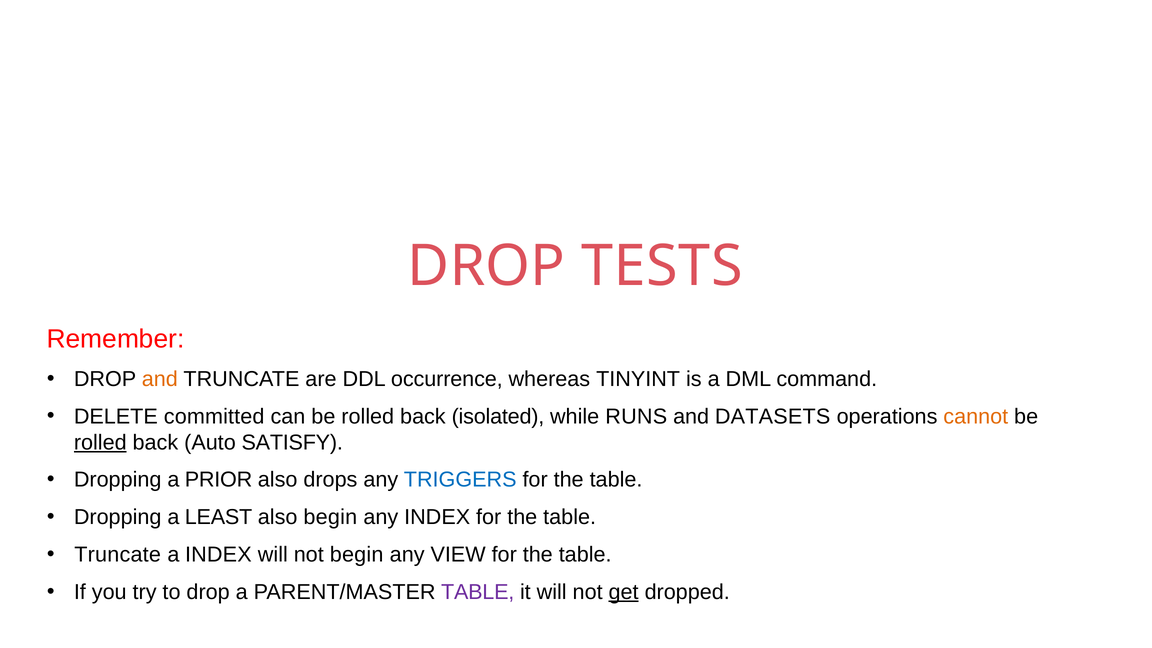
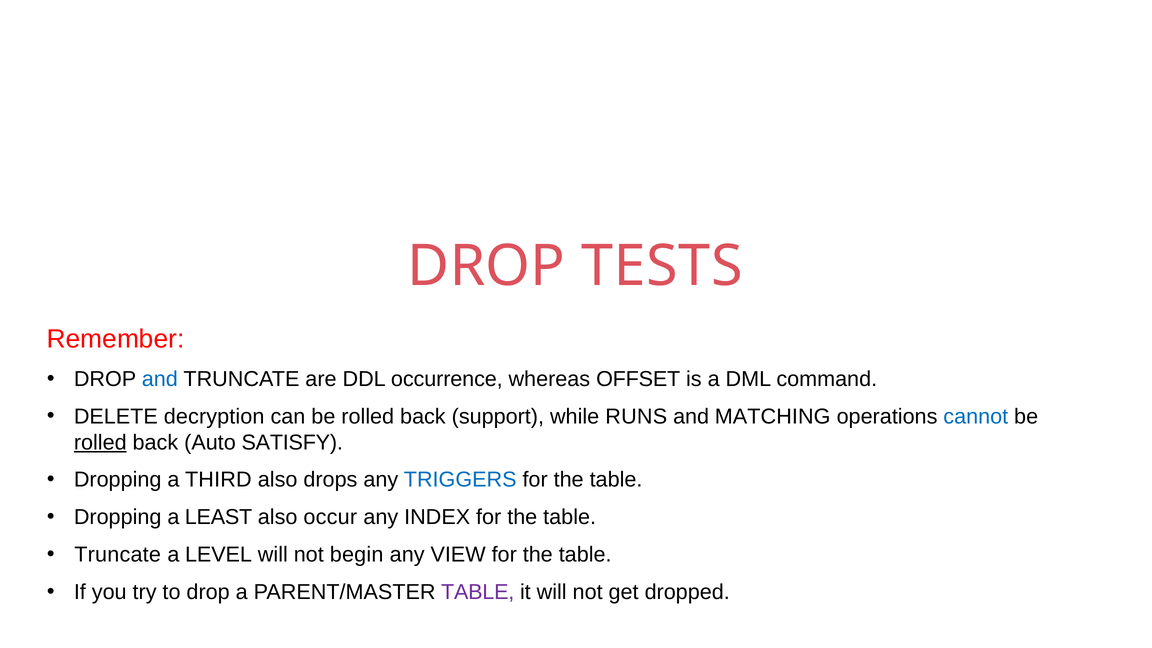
and colour: orange -> blue (160, 379)
TINYINT: TINYINT -> OFFSET (638, 379)
committed: committed -> decryption (214, 417)
isolated: isolated -> support (498, 417)
DATASETS: DATASETS -> MATCHING (773, 417)
cannot colour: orange -> blue (976, 417)
PRIOR: PRIOR -> THIRD (218, 480)
also begin: begin -> occur (330, 517)
a INDEX: INDEX -> LEVEL (218, 555)
get underline: present -> none (624, 592)
